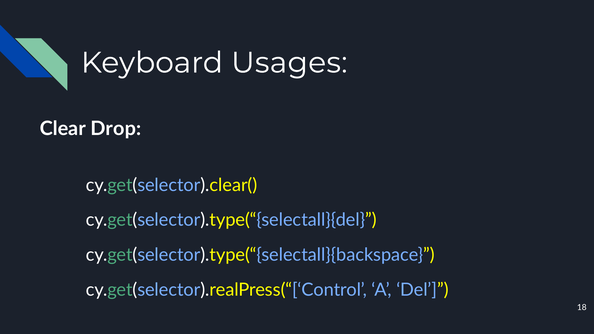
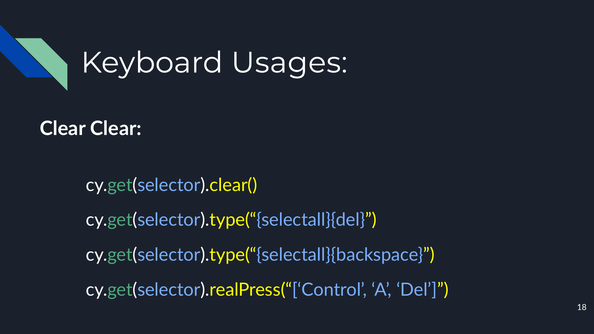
Clear Drop: Drop -> Clear (116, 129)
